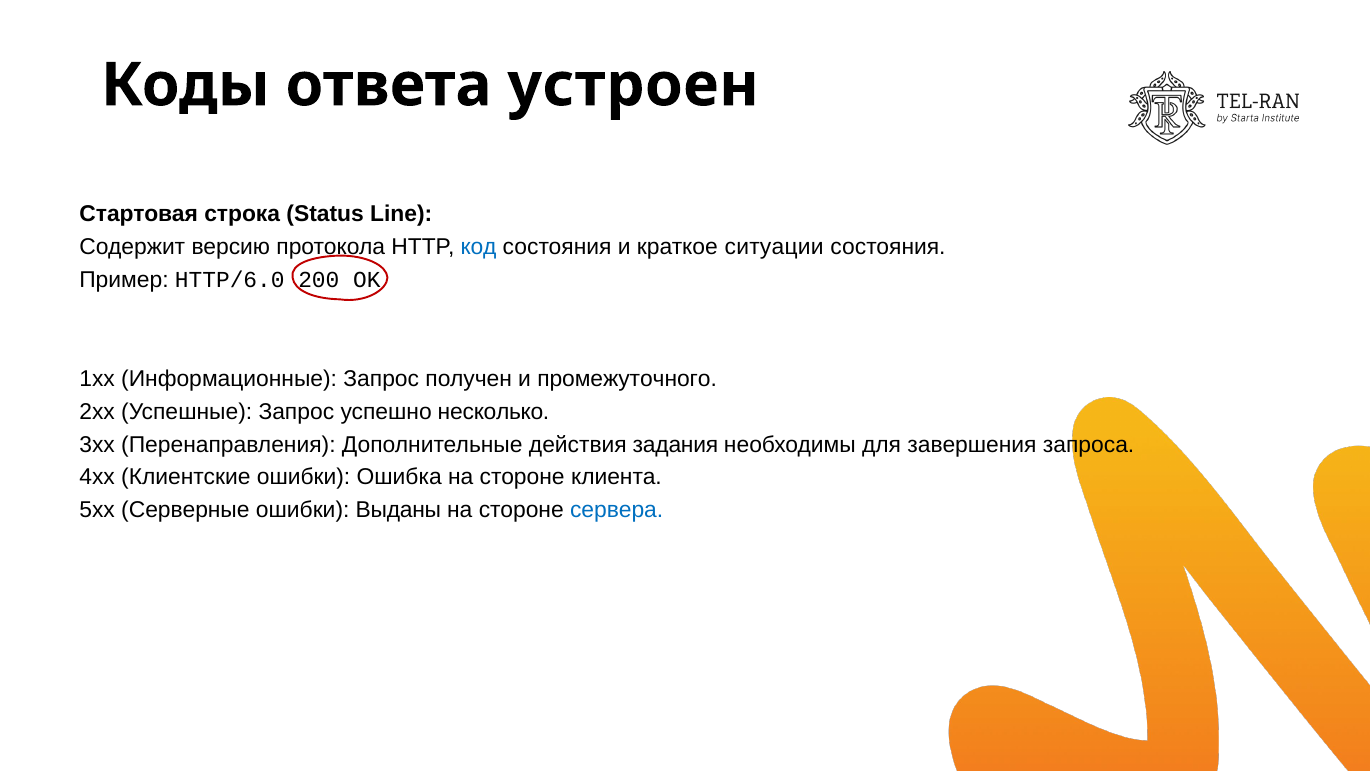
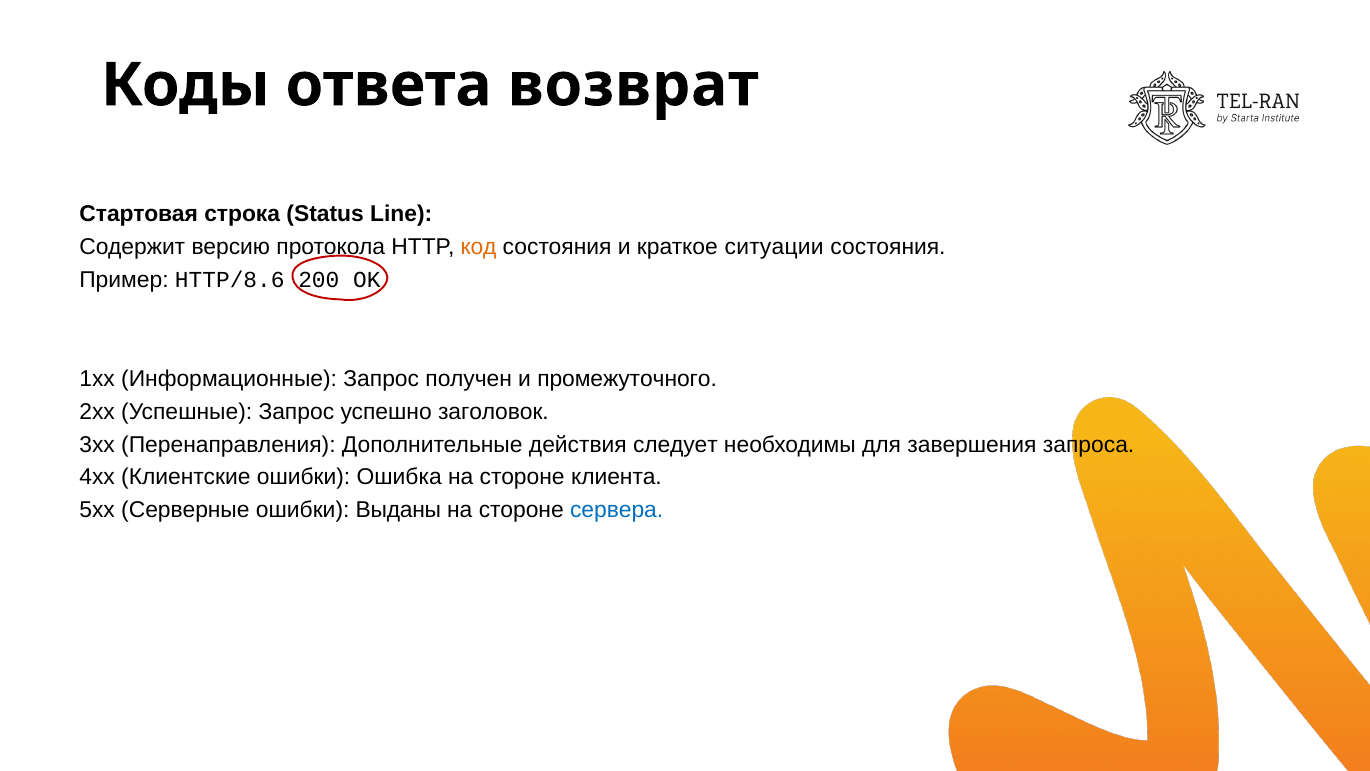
устроен: устроен -> возврат (633, 85)
код colour: blue -> orange (479, 247)
HTTP/6.0: HTTP/6.0 -> HTTP/8.6 (230, 280)
несколько: несколько -> заголовок (493, 411)
задания: задания -> следует (675, 444)
